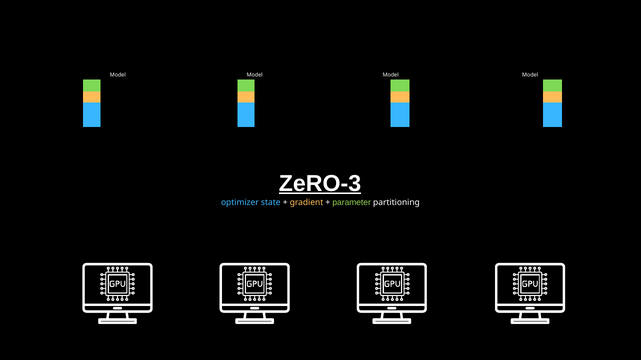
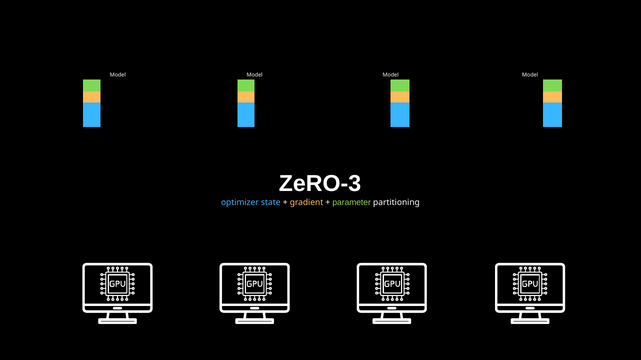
ZeRO-3 underline: present -> none (320, 184)
